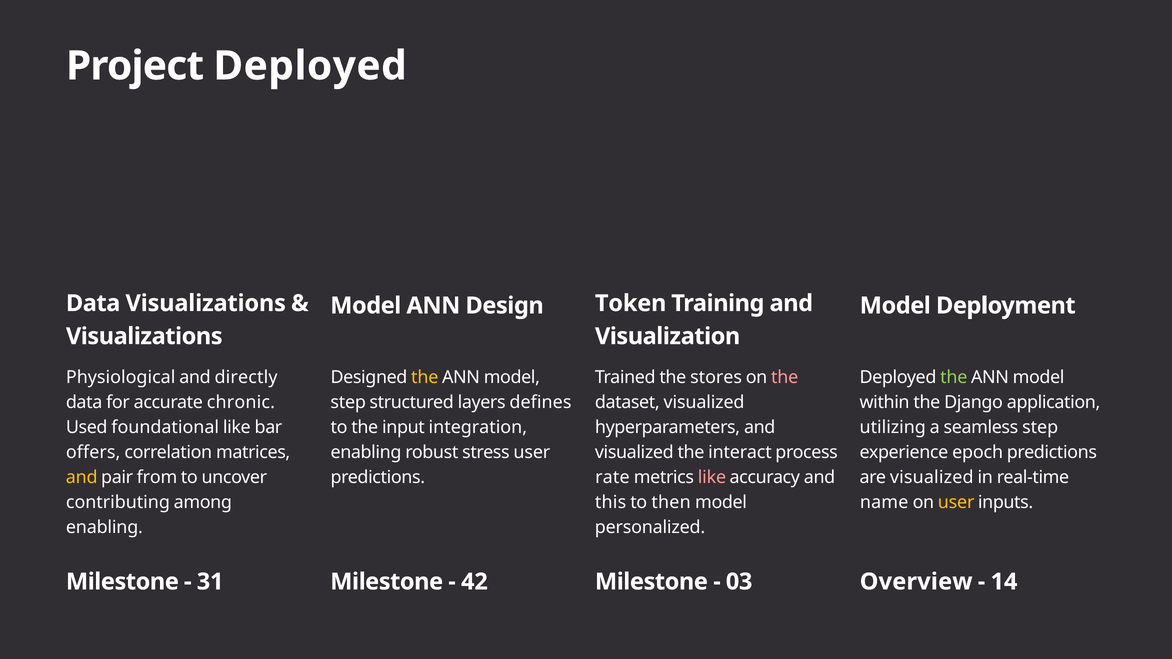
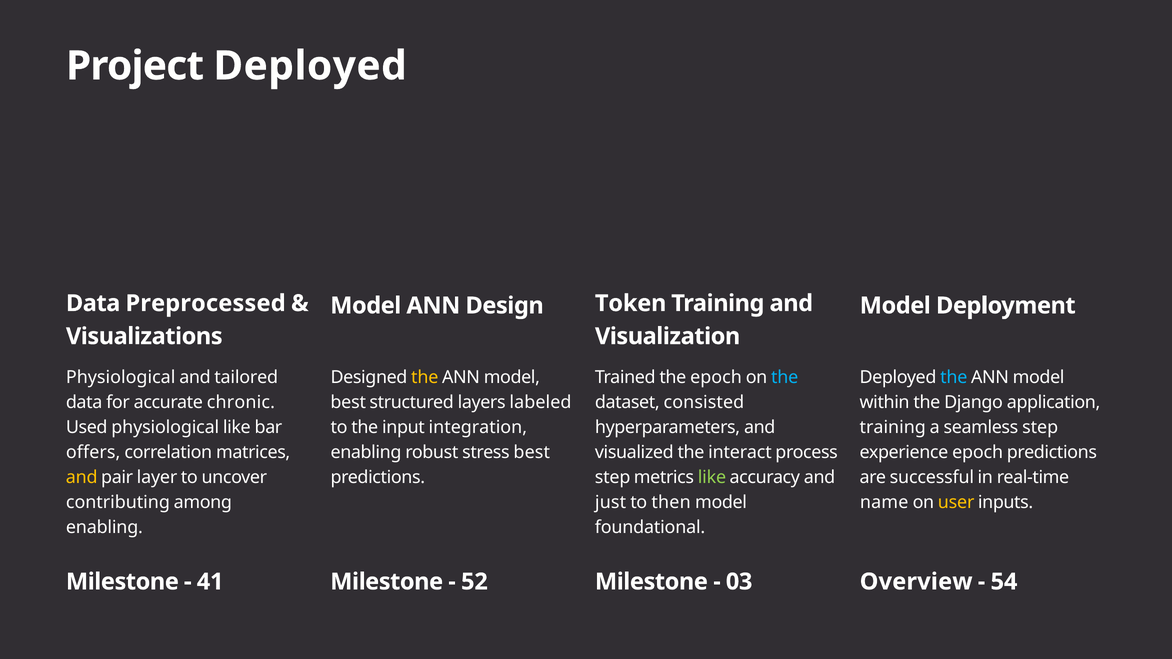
Data Visualizations: Visualizations -> Preprocessed (206, 303)
directly: directly -> tailored (246, 377)
the stores: stores -> epoch (716, 377)
the colour: pink -> light blue (785, 377)
the colour: light green -> light blue (954, 377)
step: step -> best (348, 402)
defines: defines -> labeled (540, 402)
dataset visualized: visualized -> consisted (704, 402)
Used foundational: foundational -> physiological (165, 427)
utilizing: utilizing -> training (893, 427)
stress user: user -> best (532, 453)
from: from -> layer (157, 478)
rate: rate -> step (613, 478)
like colour: pink -> light green (712, 478)
are visualized: visualized -> successful (932, 478)
this: this -> just (611, 503)
personalized: personalized -> foundational (650, 528)
31: 31 -> 41 (210, 582)
42: 42 -> 52 (474, 582)
14: 14 -> 54 (1004, 582)
